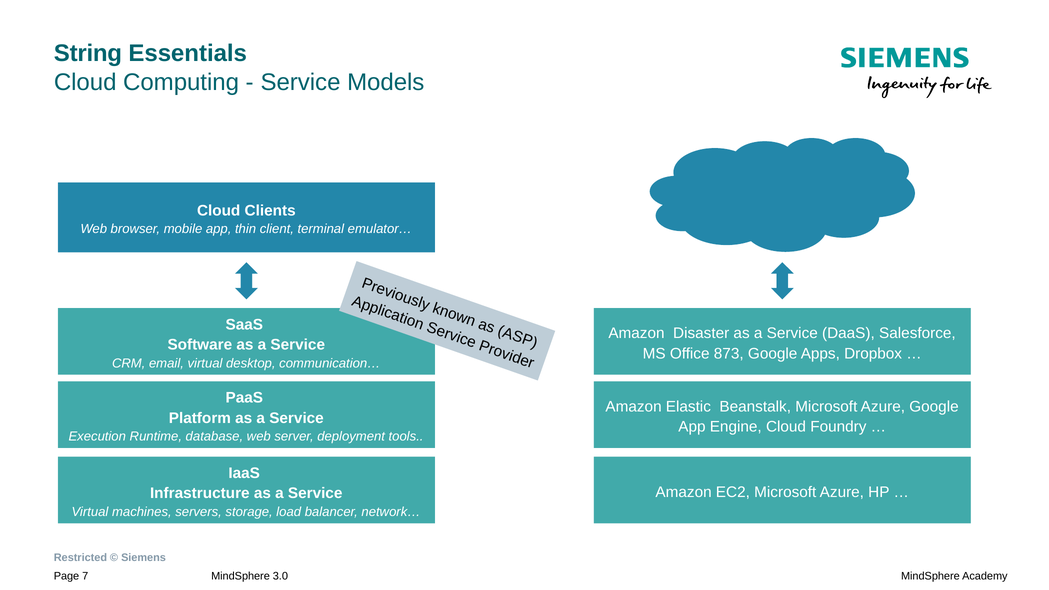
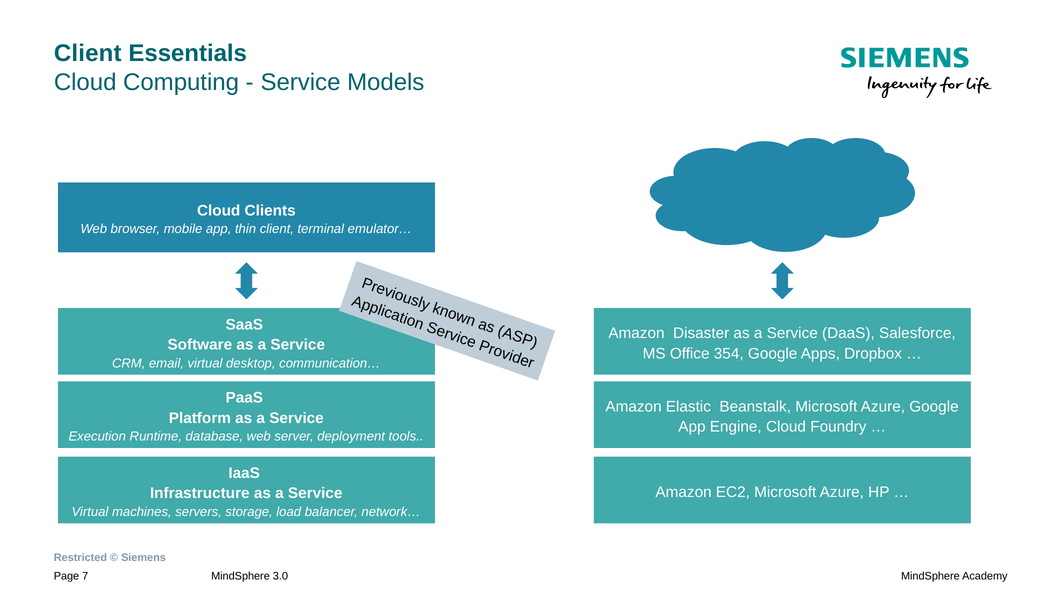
String: String -> Client (88, 53)
873: 873 -> 354 (729, 354)
